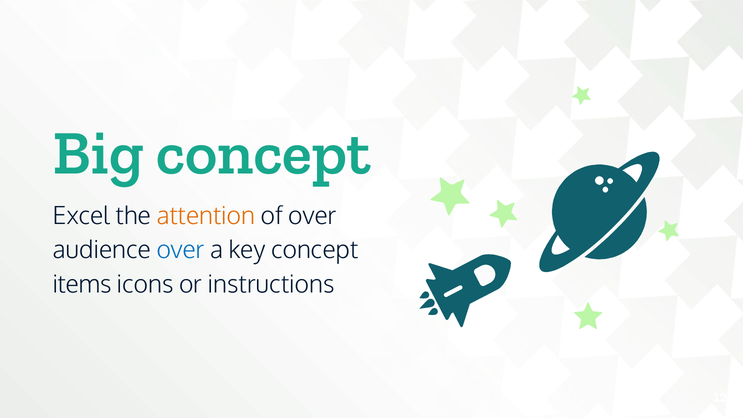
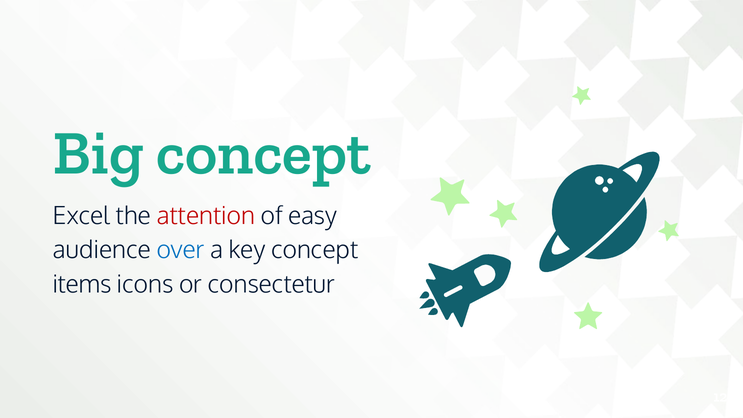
attention colour: orange -> red (206, 216)
of over: over -> easy (313, 216)
instructions: instructions -> consectetur (271, 284)
